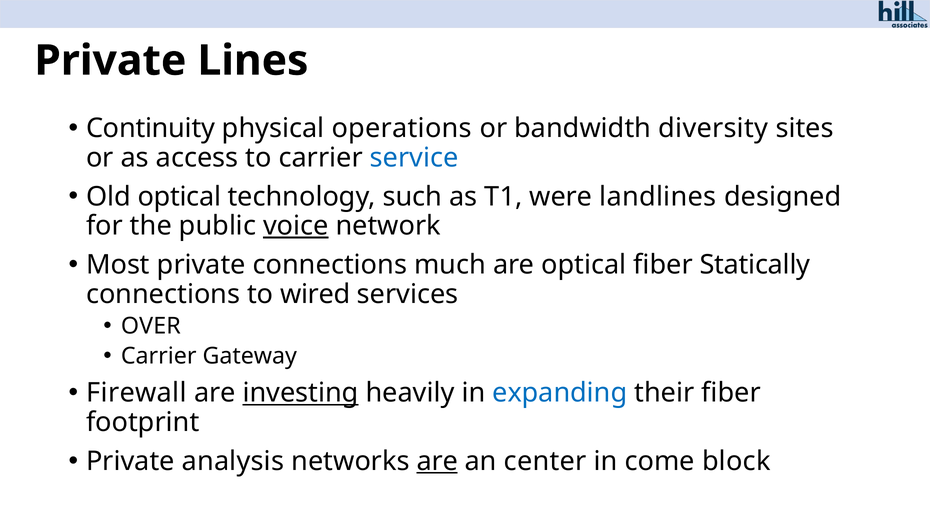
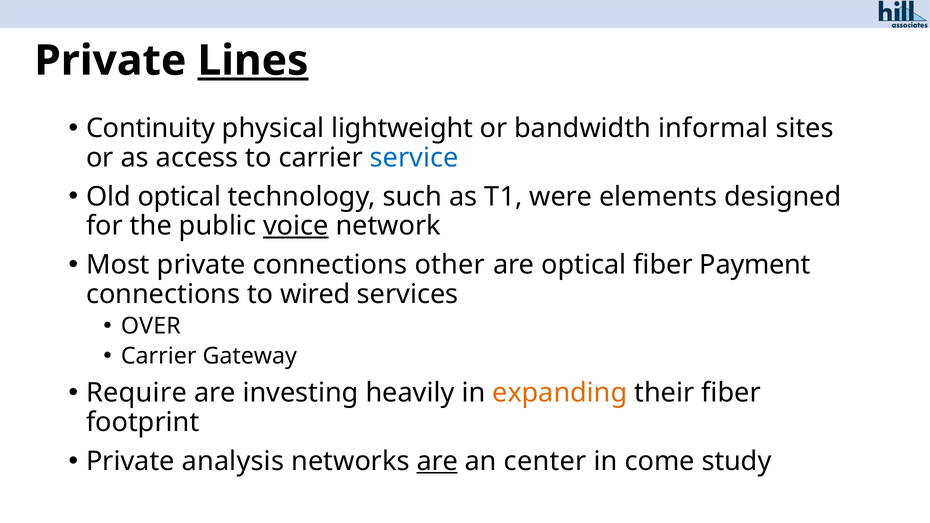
Lines underline: none -> present (253, 61)
operations: operations -> lightweight (402, 128)
diversity: diversity -> informal (713, 128)
landlines: landlines -> elements (658, 197)
much: much -> other (450, 265)
Statically: Statically -> Payment (755, 265)
Firewall: Firewall -> Require (137, 393)
investing underline: present -> none (301, 393)
expanding colour: blue -> orange (560, 393)
block: block -> study (737, 461)
